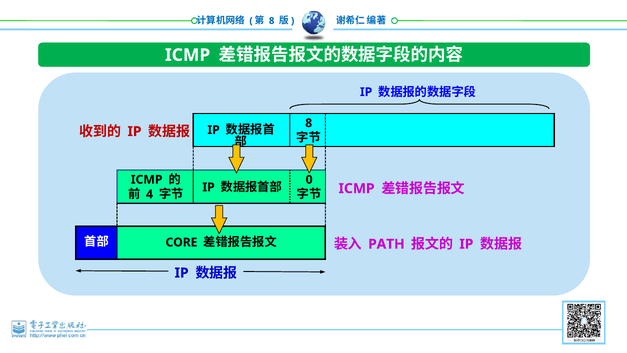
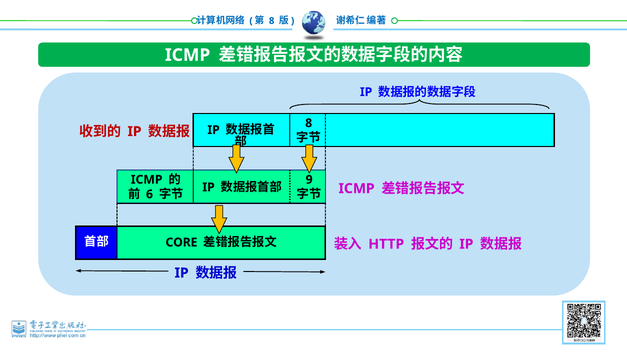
0: 0 -> 9 (309, 180)
4: 4 -> 6 (149, 194)
PATH: PATH -> HTTP (386, 244)
